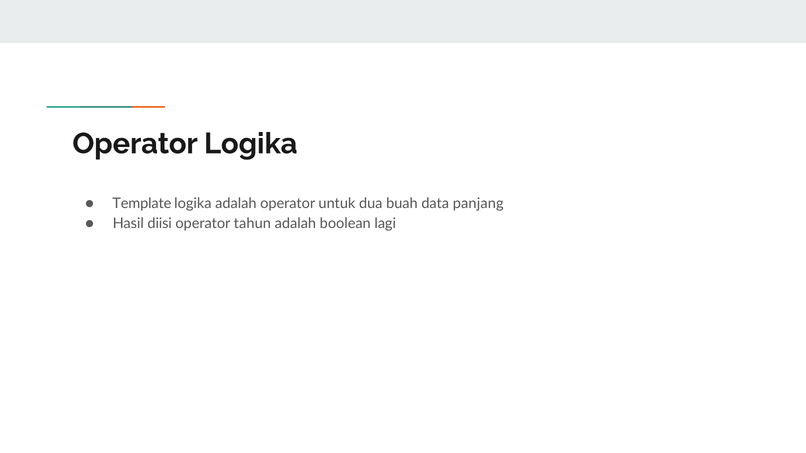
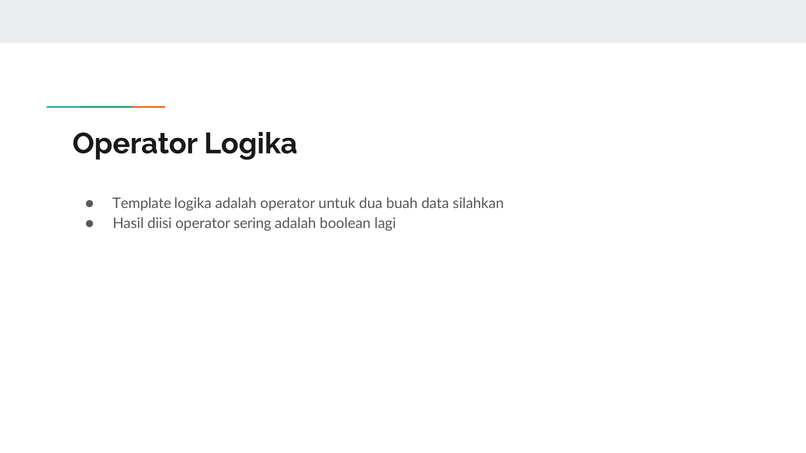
panjang: panjang -> silahkan (478, 204)
tahun: tahun -> sering (252, 224)
